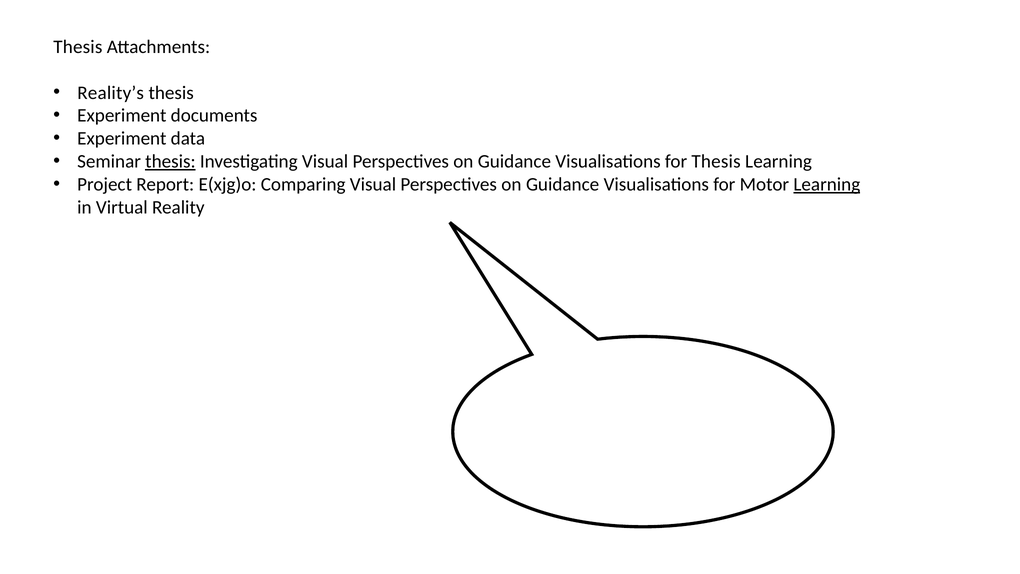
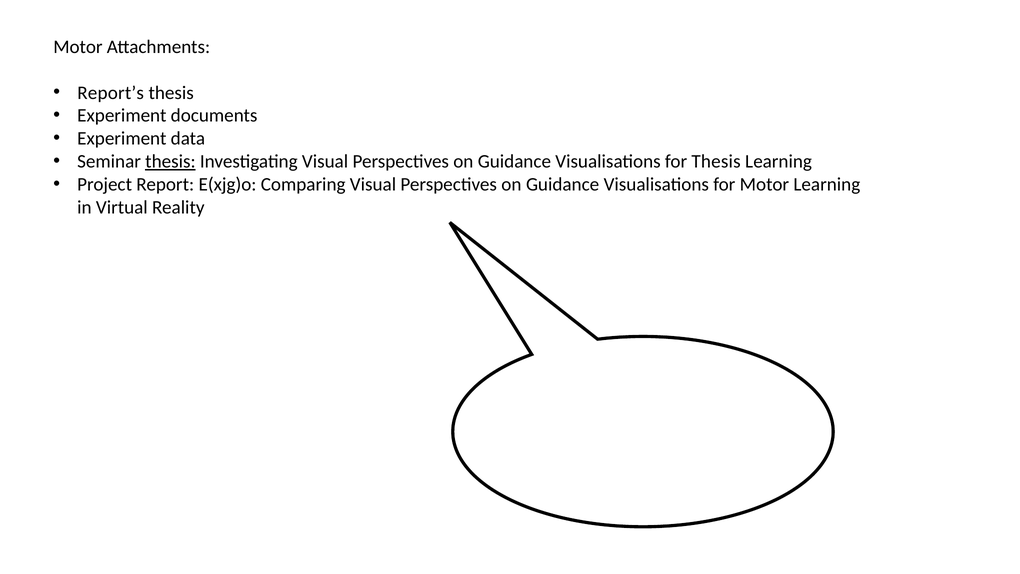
Thesis: Thesis -> Motor (78, 47)
Reality’s: Reality’s -> Report’s (111, 93)
Learning underline: present -> none (827, 184)
